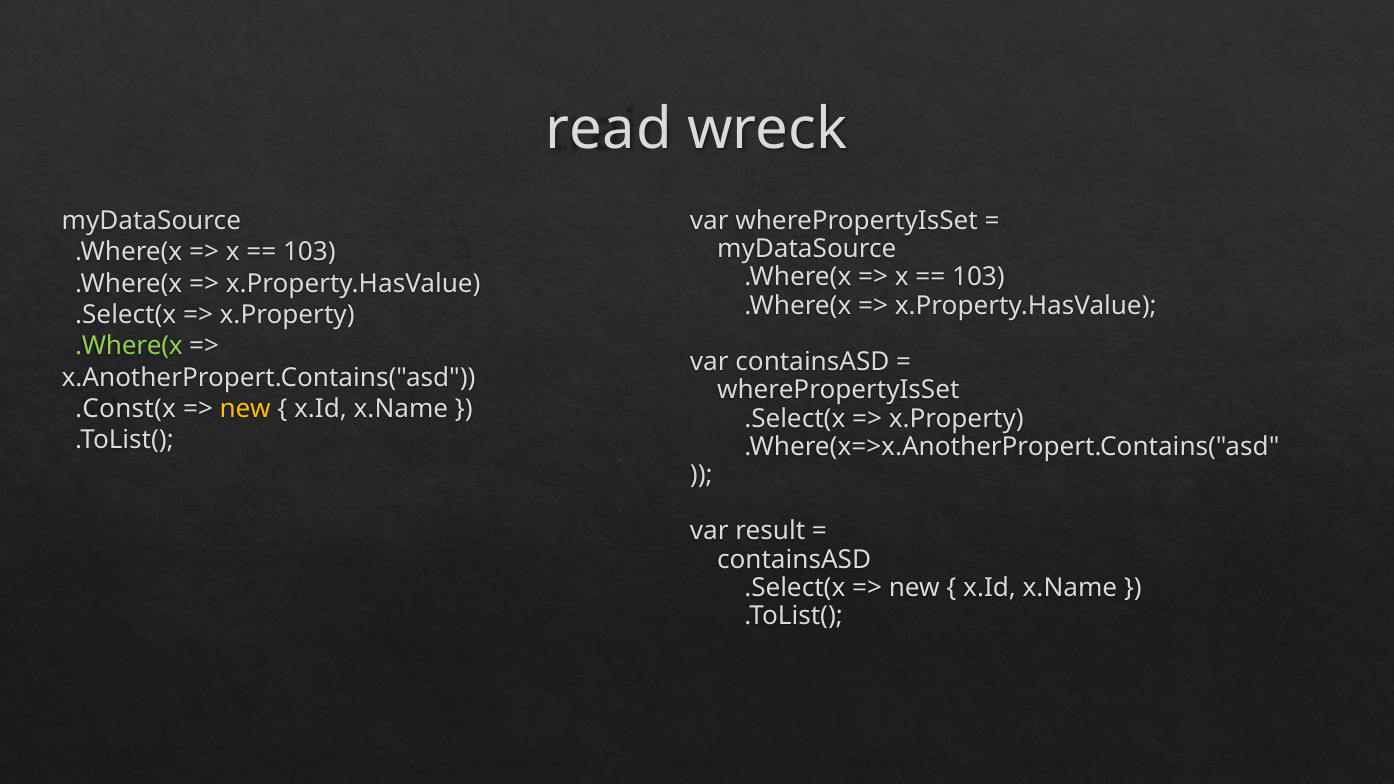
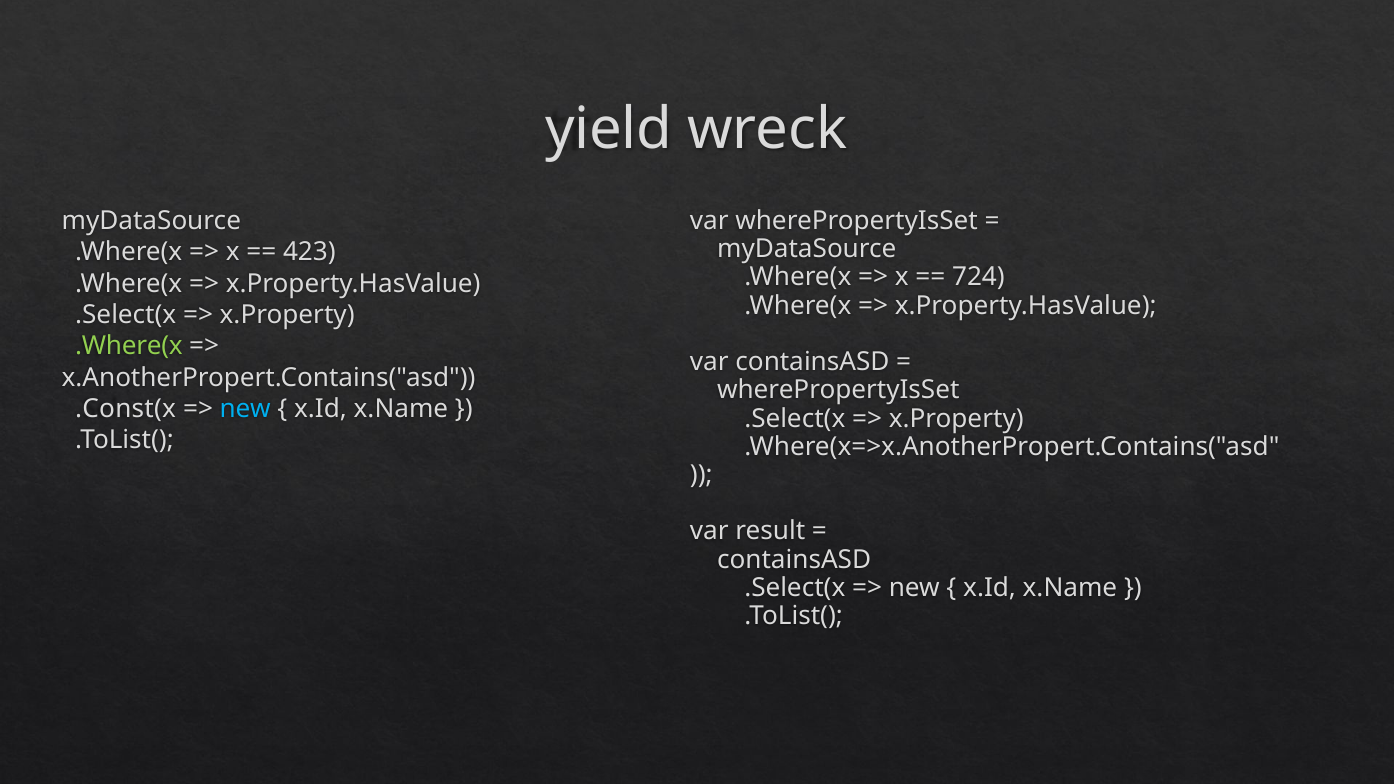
read: read -> yield (609, 129)
103: 103 -> 423 (309, 252)
103: 103 -> 724 (978, 277)
new colour: yellow -> light blue (245, 409)
